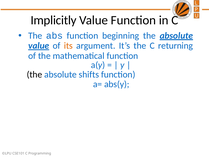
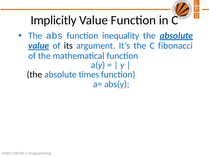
beginning: beginning -> inequality (121, 36)
its colour: orange -> black (68, 46)
returning: returning -> fibonacci (175, 46)
shifts: shifts -> times (89, 74)
